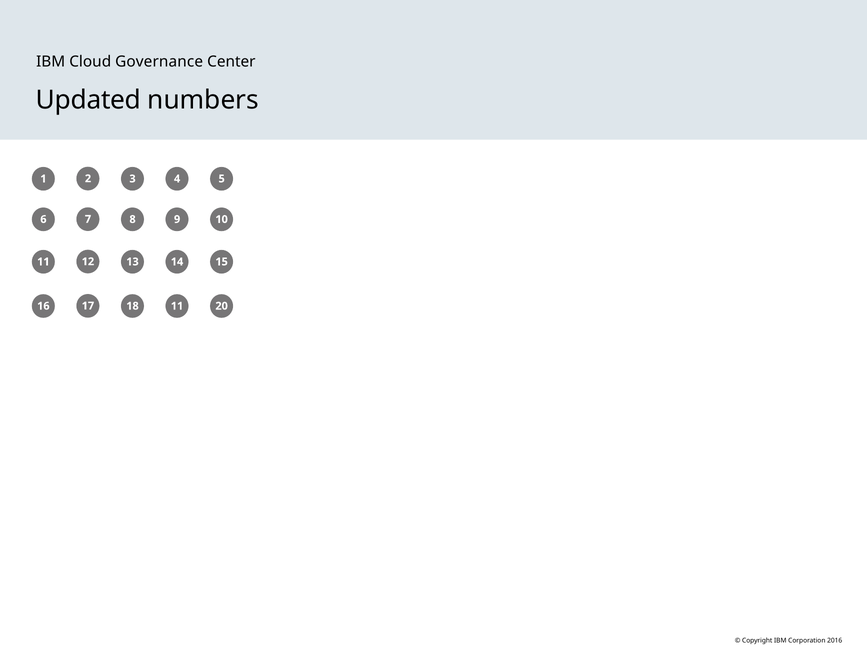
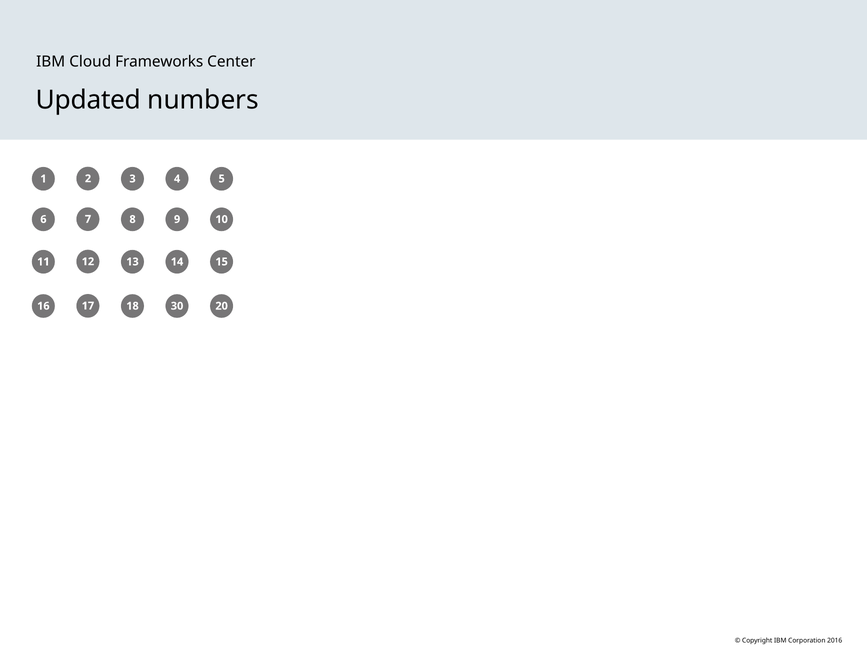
Governance: Governance -> Frameworks (159, 61)
18 11: 11 -> 30 (177, 306)
